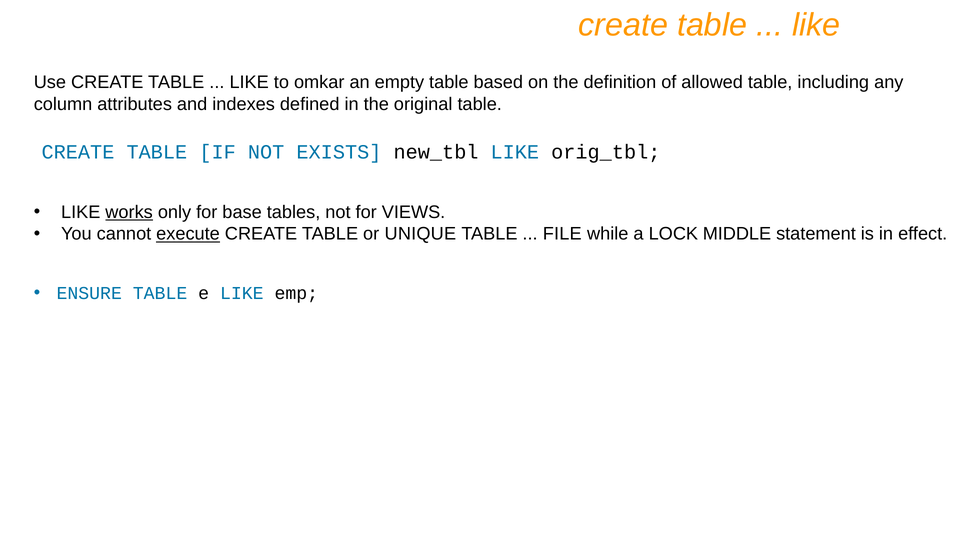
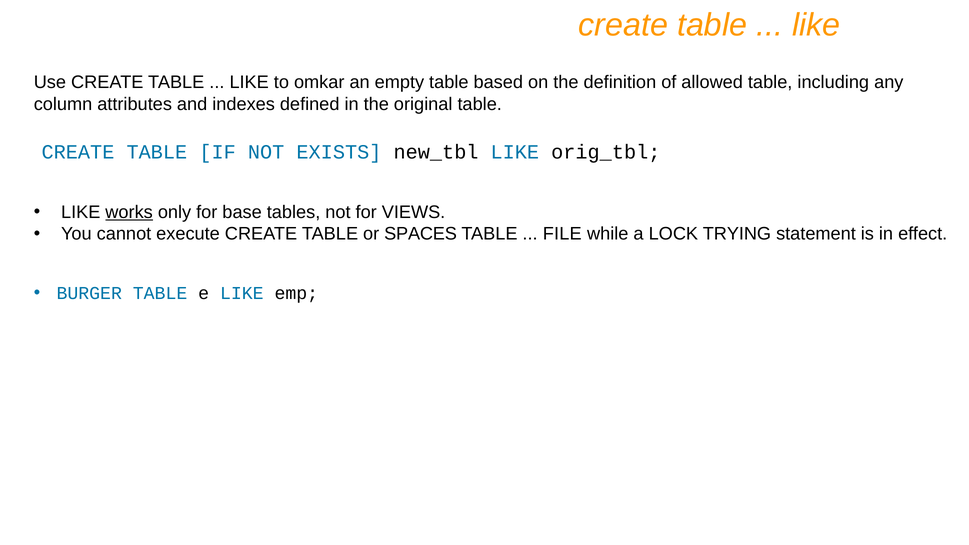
execute underline: present -> none (188, 234)
UNIQUE: UNIQUE -> SPACES (421, 234)
MIDDLE: MIDDLE -> TRYING (737, 234)
ENSURE: ENSURE -> BURGER (89, 293)
